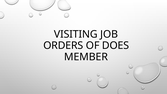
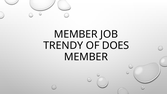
VISITING: VISITING -> MEMBER (76, 34)
ORDERS: ORDERS -> TRENDY (63, 46)
